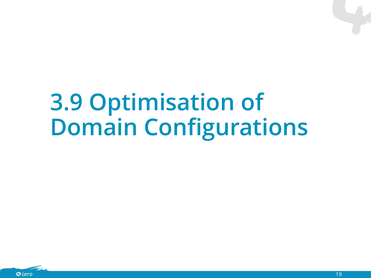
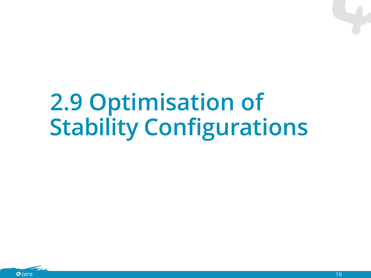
3.9: 3.9 -> 2.9 (66, 103)
Domain: Domain -> Stability (94, 128)
